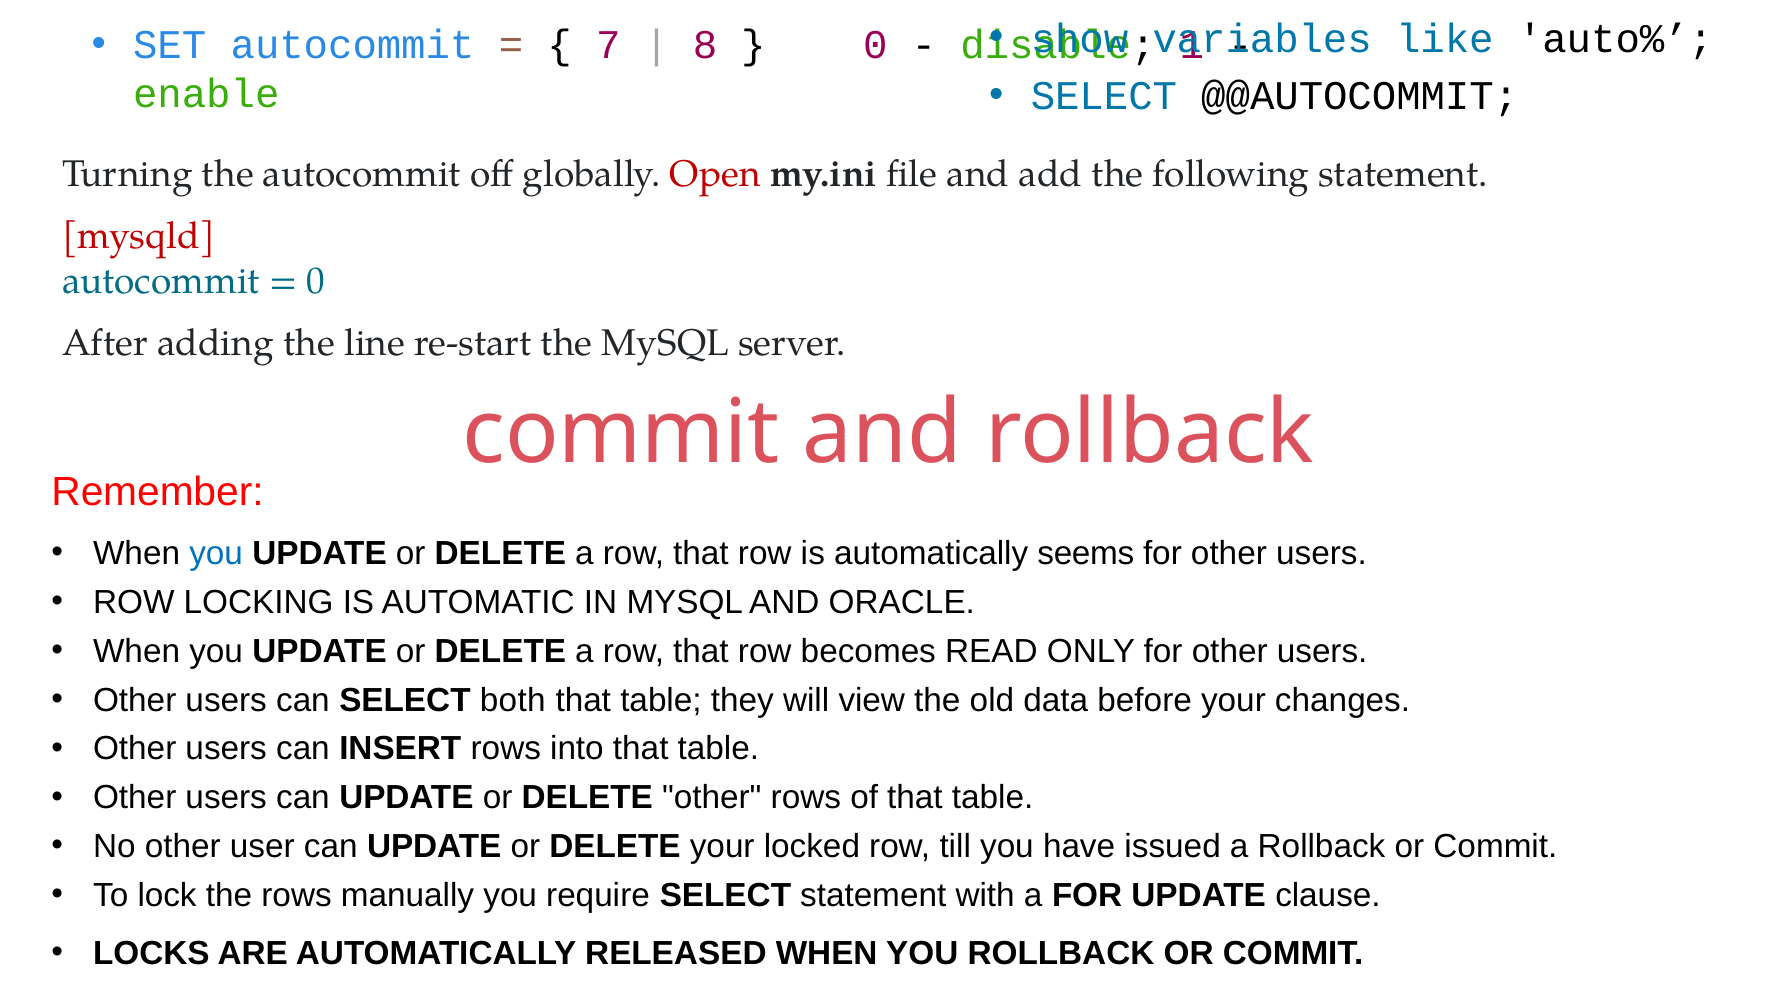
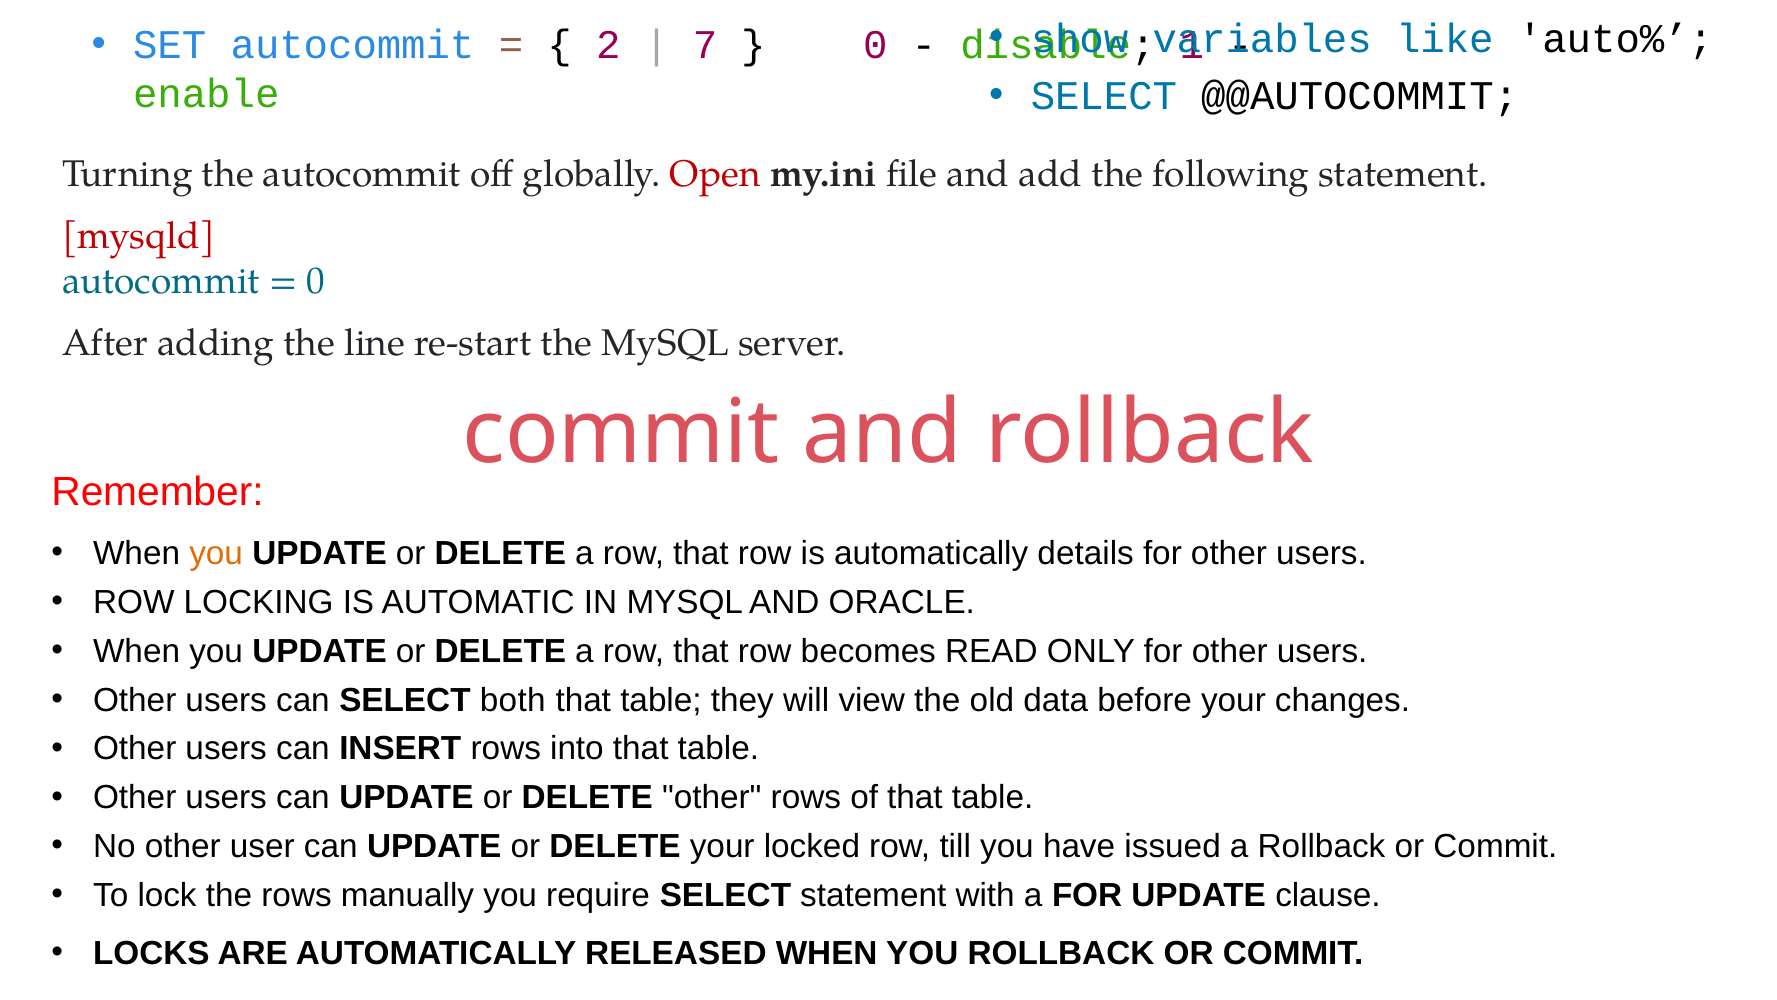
7: 7 -> 2 (608, 45)
8: 8 -> 7 (705, 45)
you colour: blue -> orange (216, 553)
seems: seems -> details (1086, 553)
